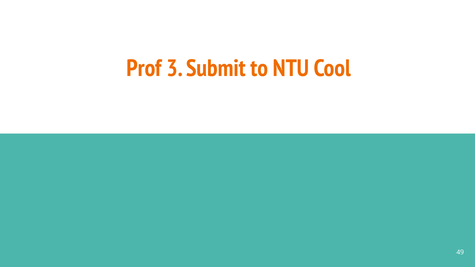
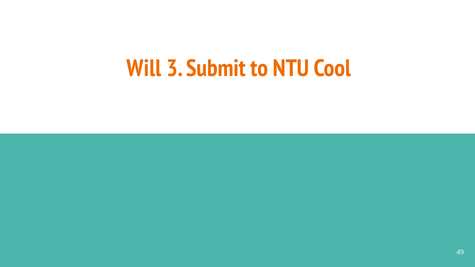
Prof: Prof -> Will (144, 68)
